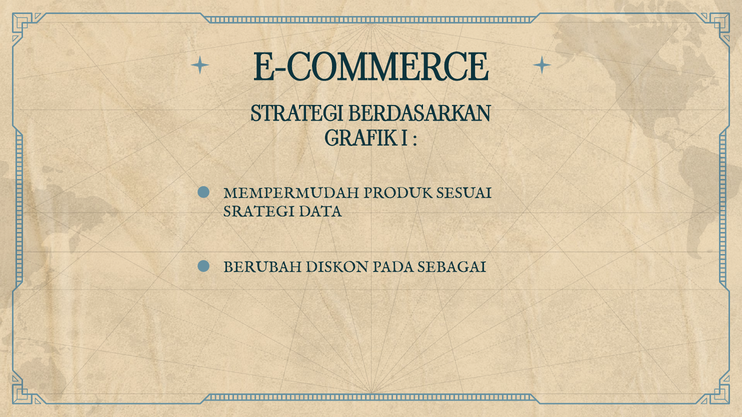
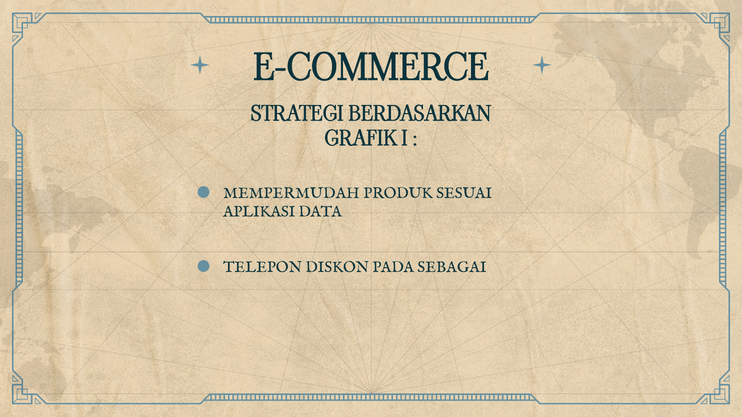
SRATEGI: SRATEGI -> APLIKASI (259, 212)
BERUBAH: BERUBAH -> TELEPON (263, 267)
